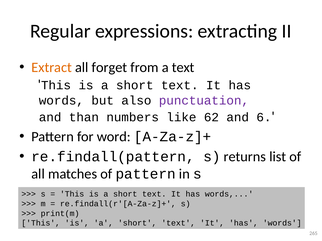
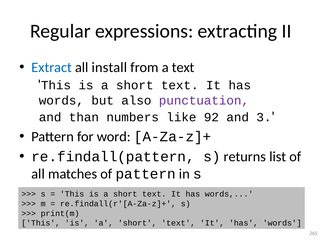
Extract colour: orange -> blue (52, 68)
forget: forget -> install (109, 68)
62: 62 -> 92 (211, 118)
6: 6 -> 3 (264, 118)
